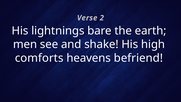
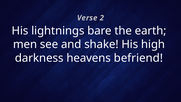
comforts: comforts -> darkness (39, 58)
